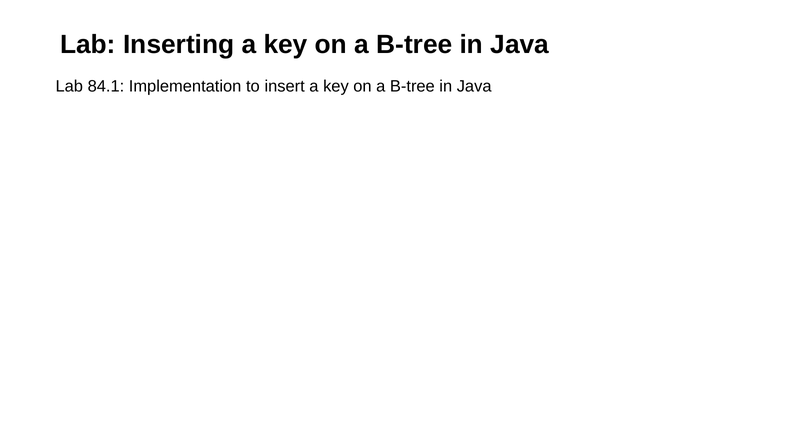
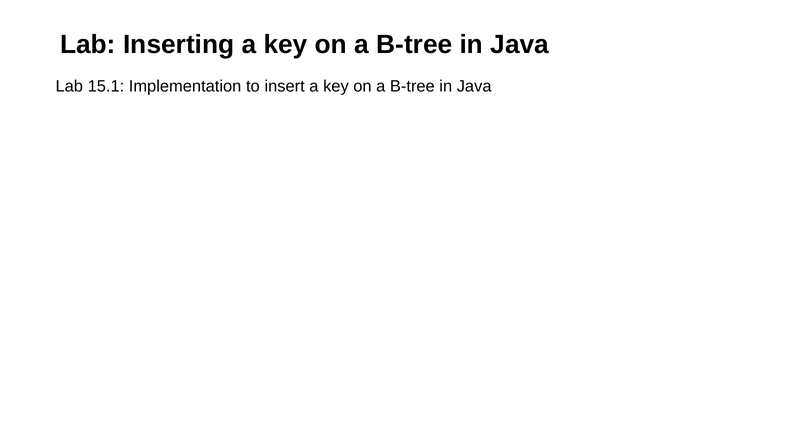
84.1: 84.1 -> 15.1 (106, 87)
